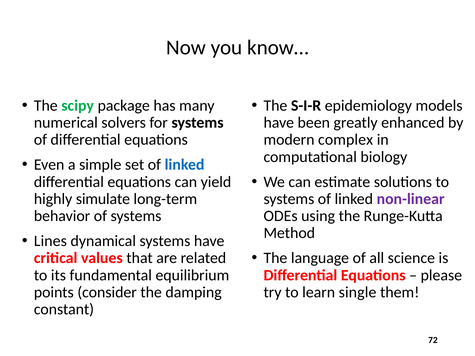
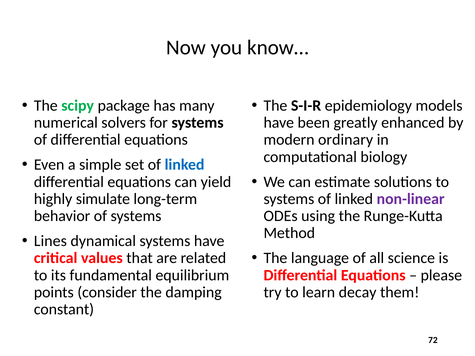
complex: complex -> ordinary (346, 140)
single: single -> decay (358, 292)
